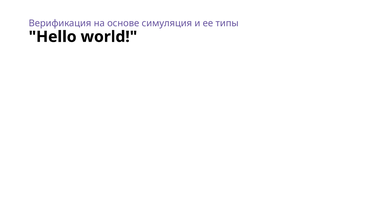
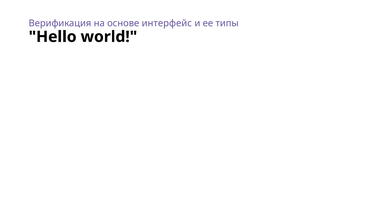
симуляция: симуляция -> интерфейс (167, 23)
